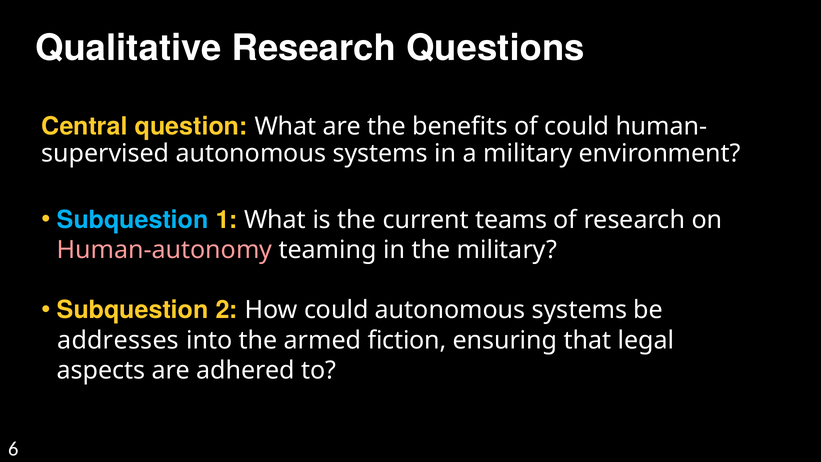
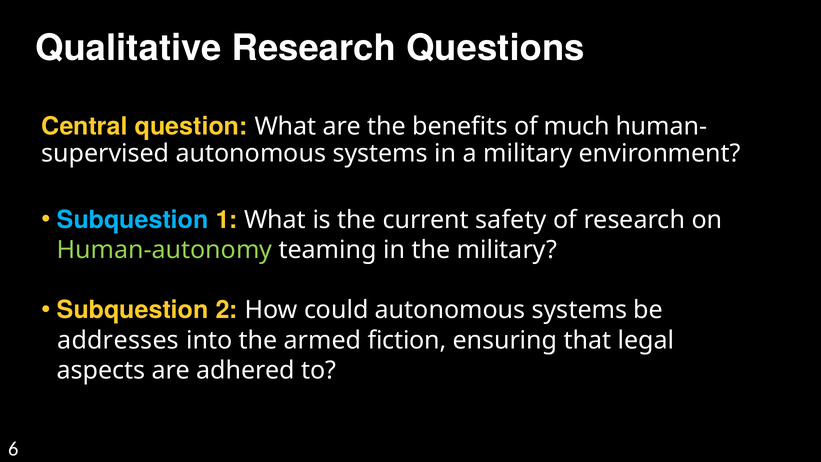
of could: could -> much (577, 127)
teams: teams -> safety (511, 220)
Human-autonomy colour: pink -> light green (165, 250)
